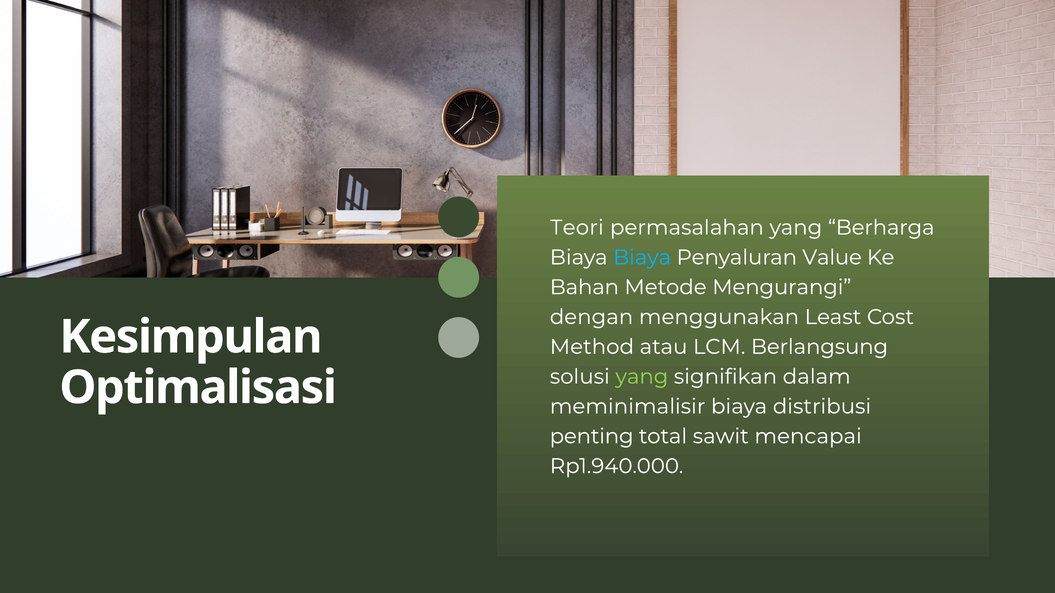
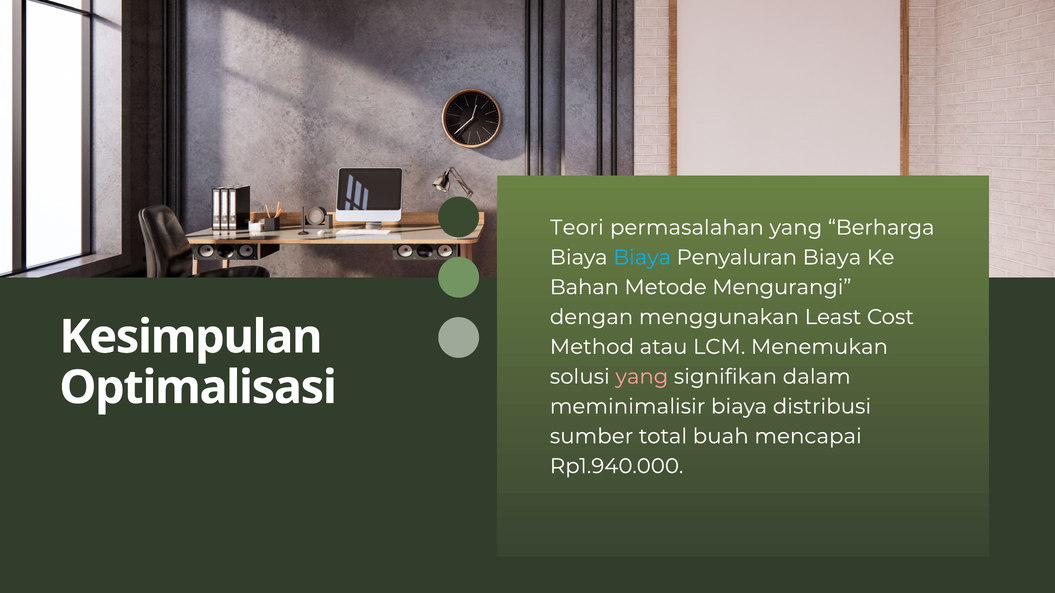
Penyaluran Value: Value -> Biaya (832, 258)
Berlangsung: Berlangsung -> Menemukan (819, 347)
yang colour: light green -> pink (642, 377)
penting: penting -> sumber (592, 437)
sawit: sawit -> buah (721, 437)
